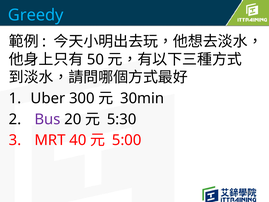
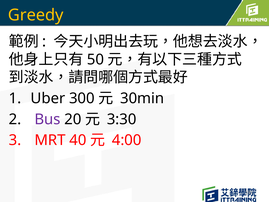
Greedy colour: light blue -> yellow (36, 15)
5:30: 5:30 -> 3:30 (122, 119)
5:00: 5:00 -> 4:00 (127, 140)
